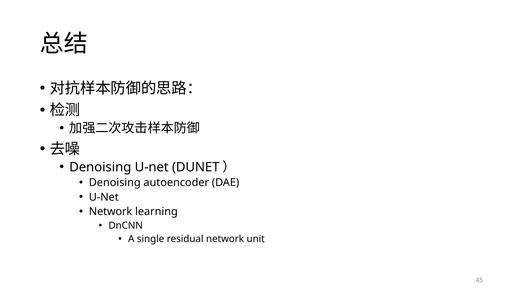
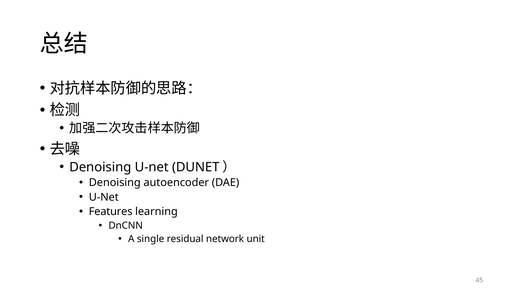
Network: Network -> Features (111, 212)
